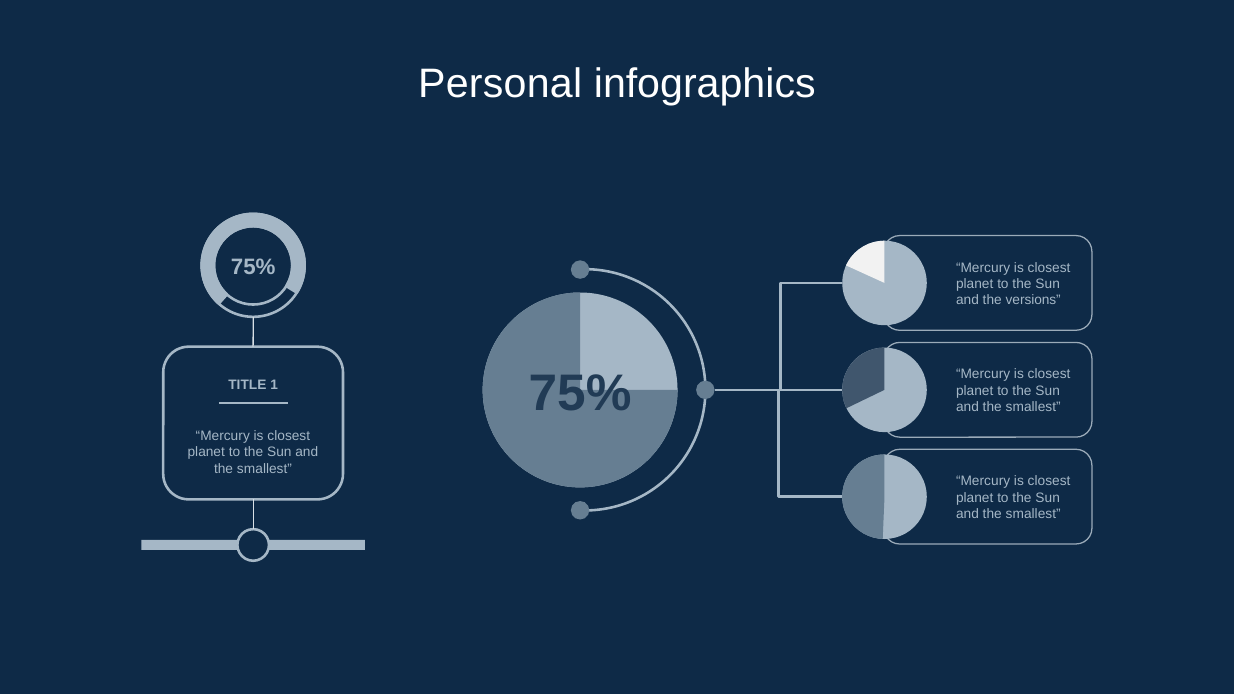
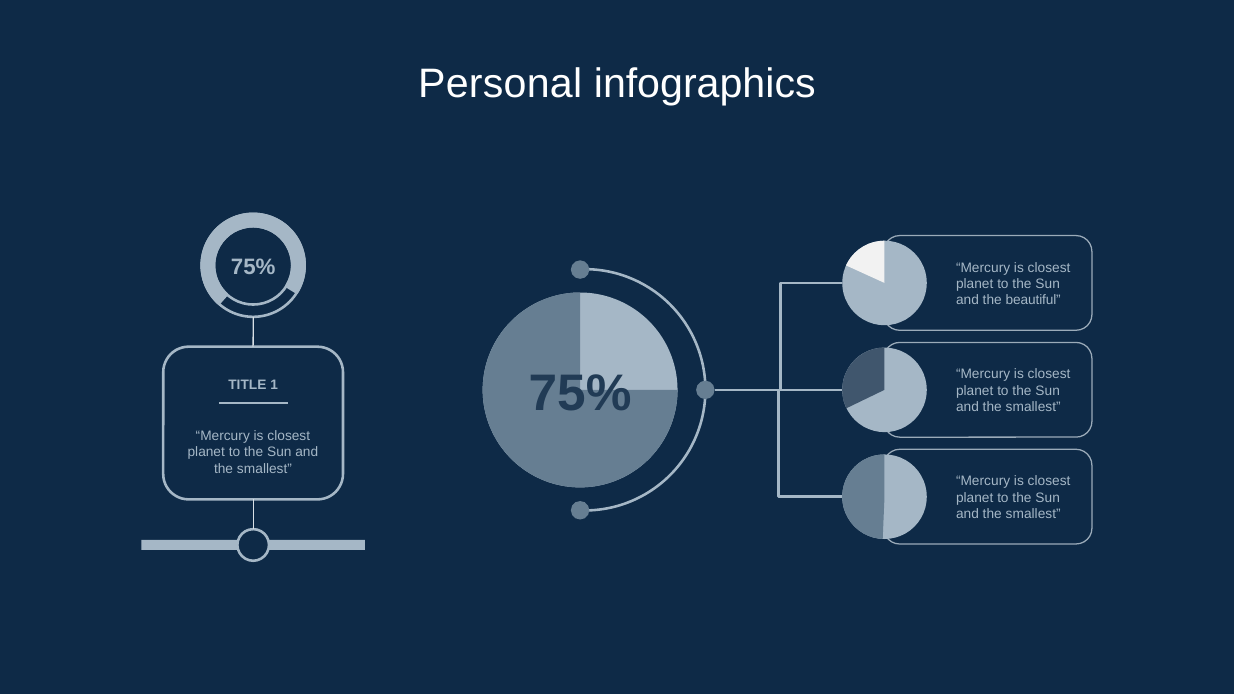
versions: versions -> beautiful (1033, 300)
